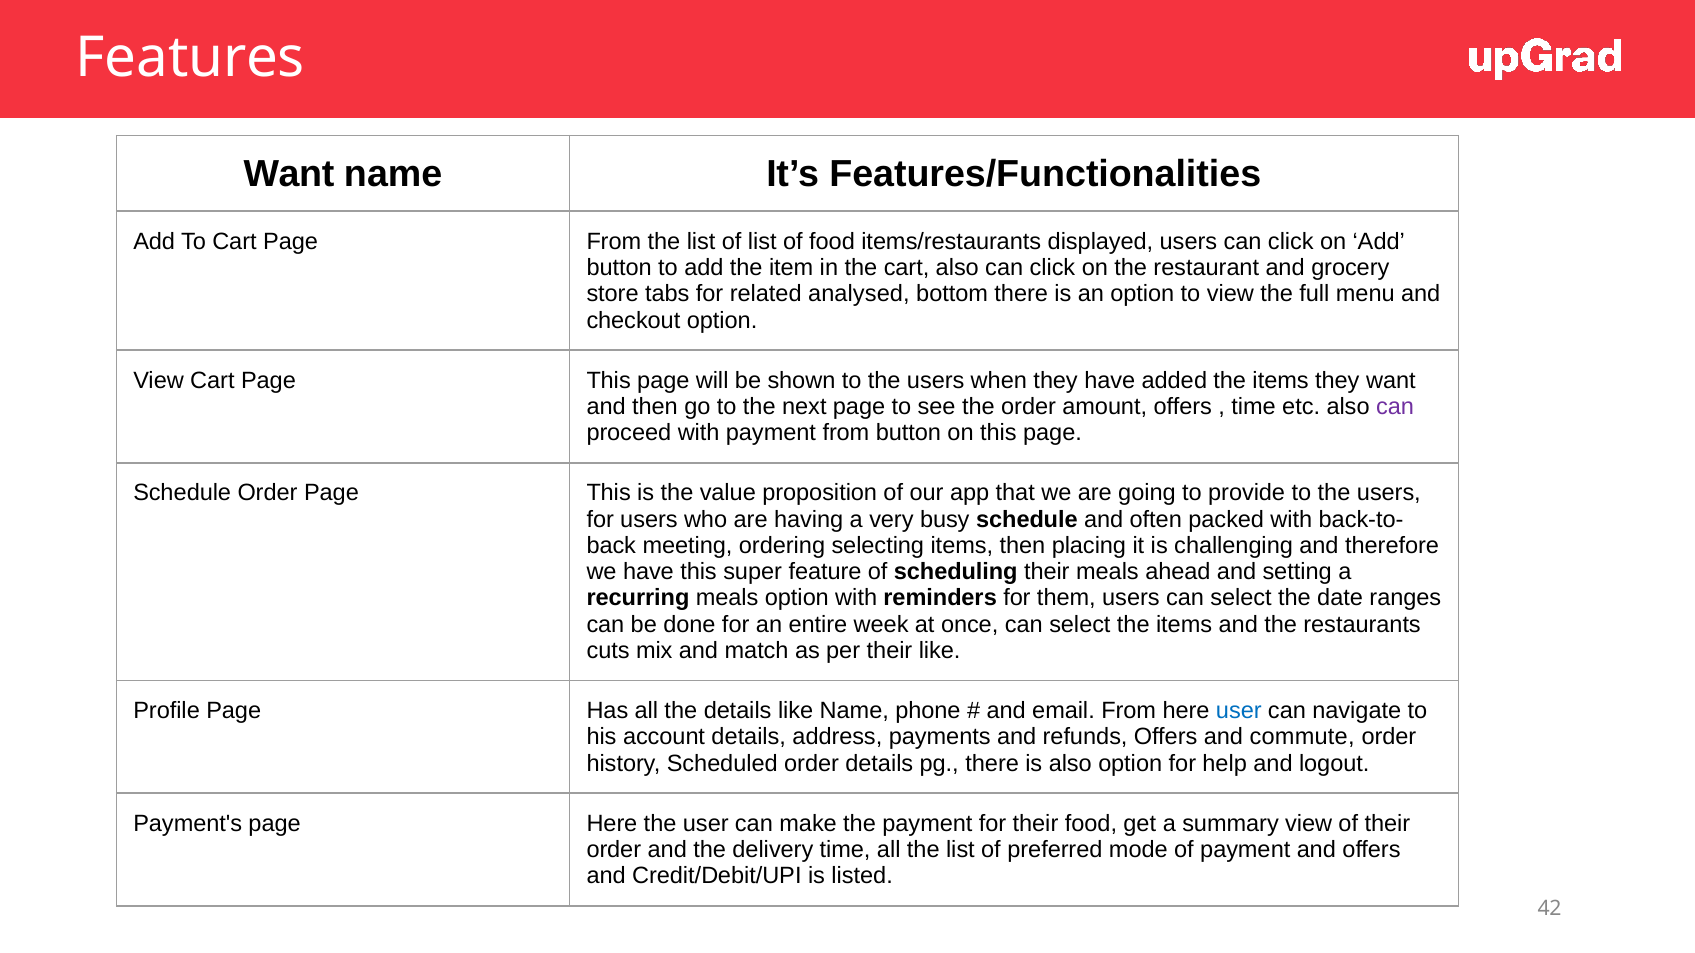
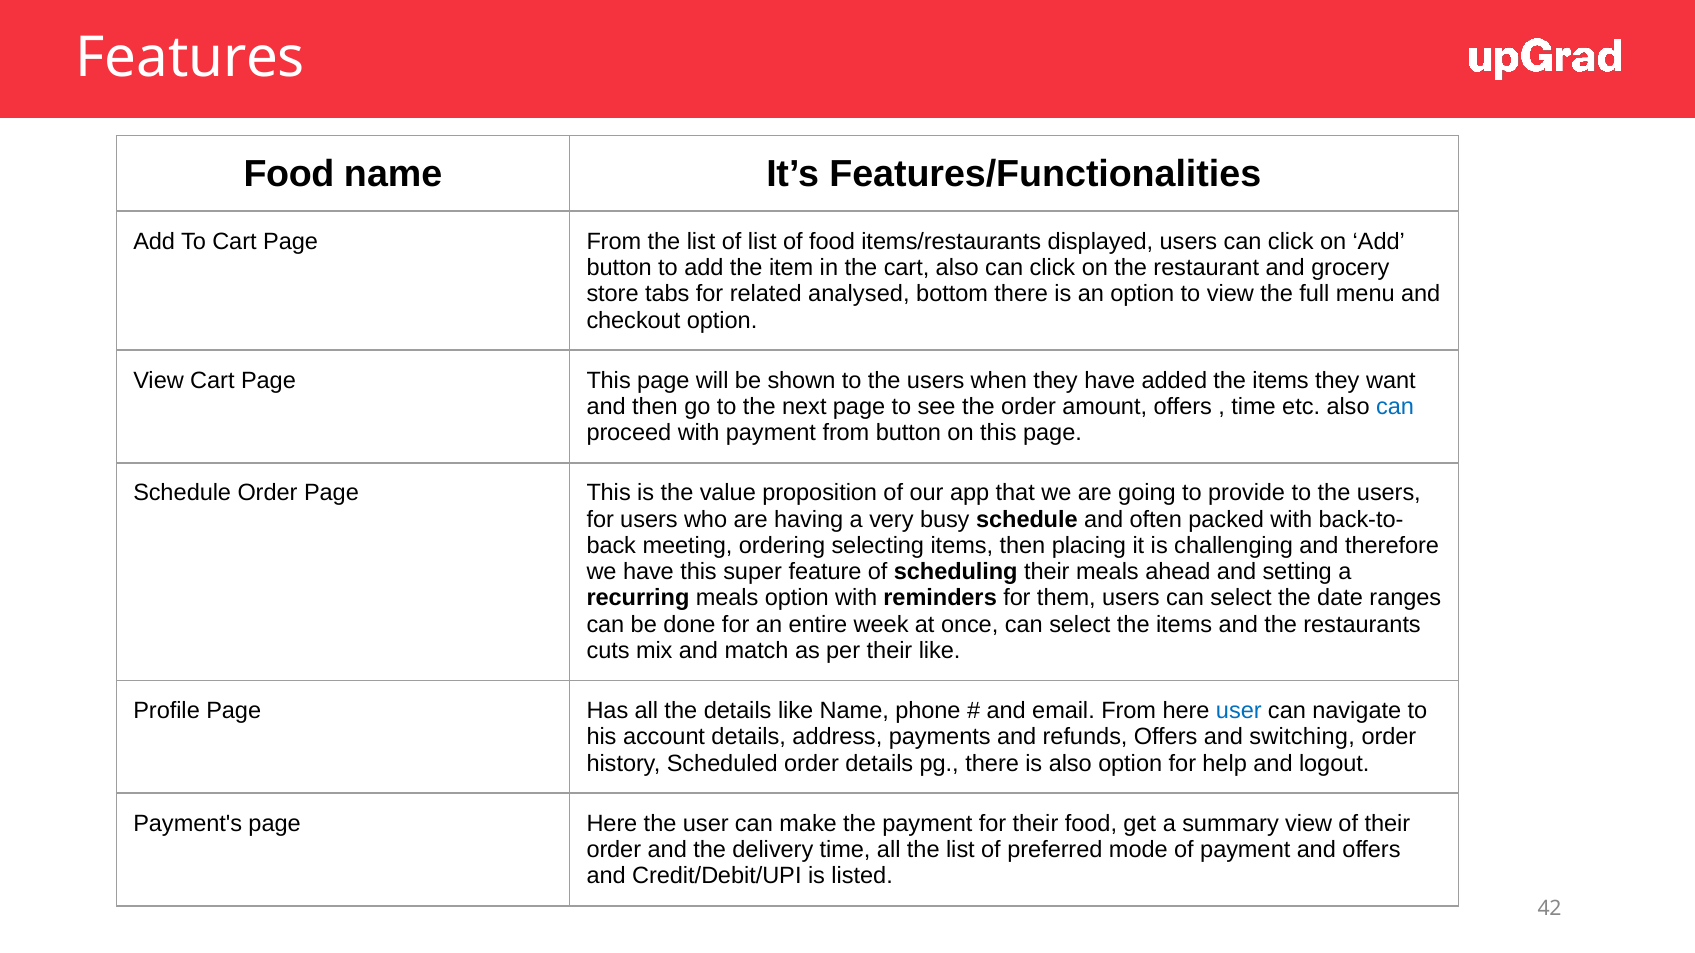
Want: Want -> Food (289, 174)
can colour: purple -> blue (1395, 407)
commute: commute -> switching (1302, 737)
